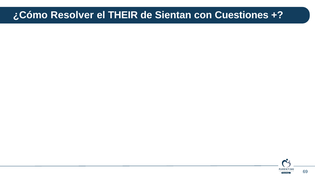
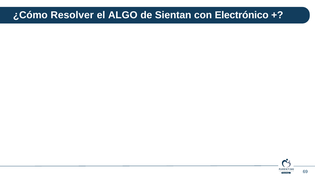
THEIR: THEIR -> ALGO (123, 15)
Cuestiones: Cuestiones -> Electrónico (242, 15)
